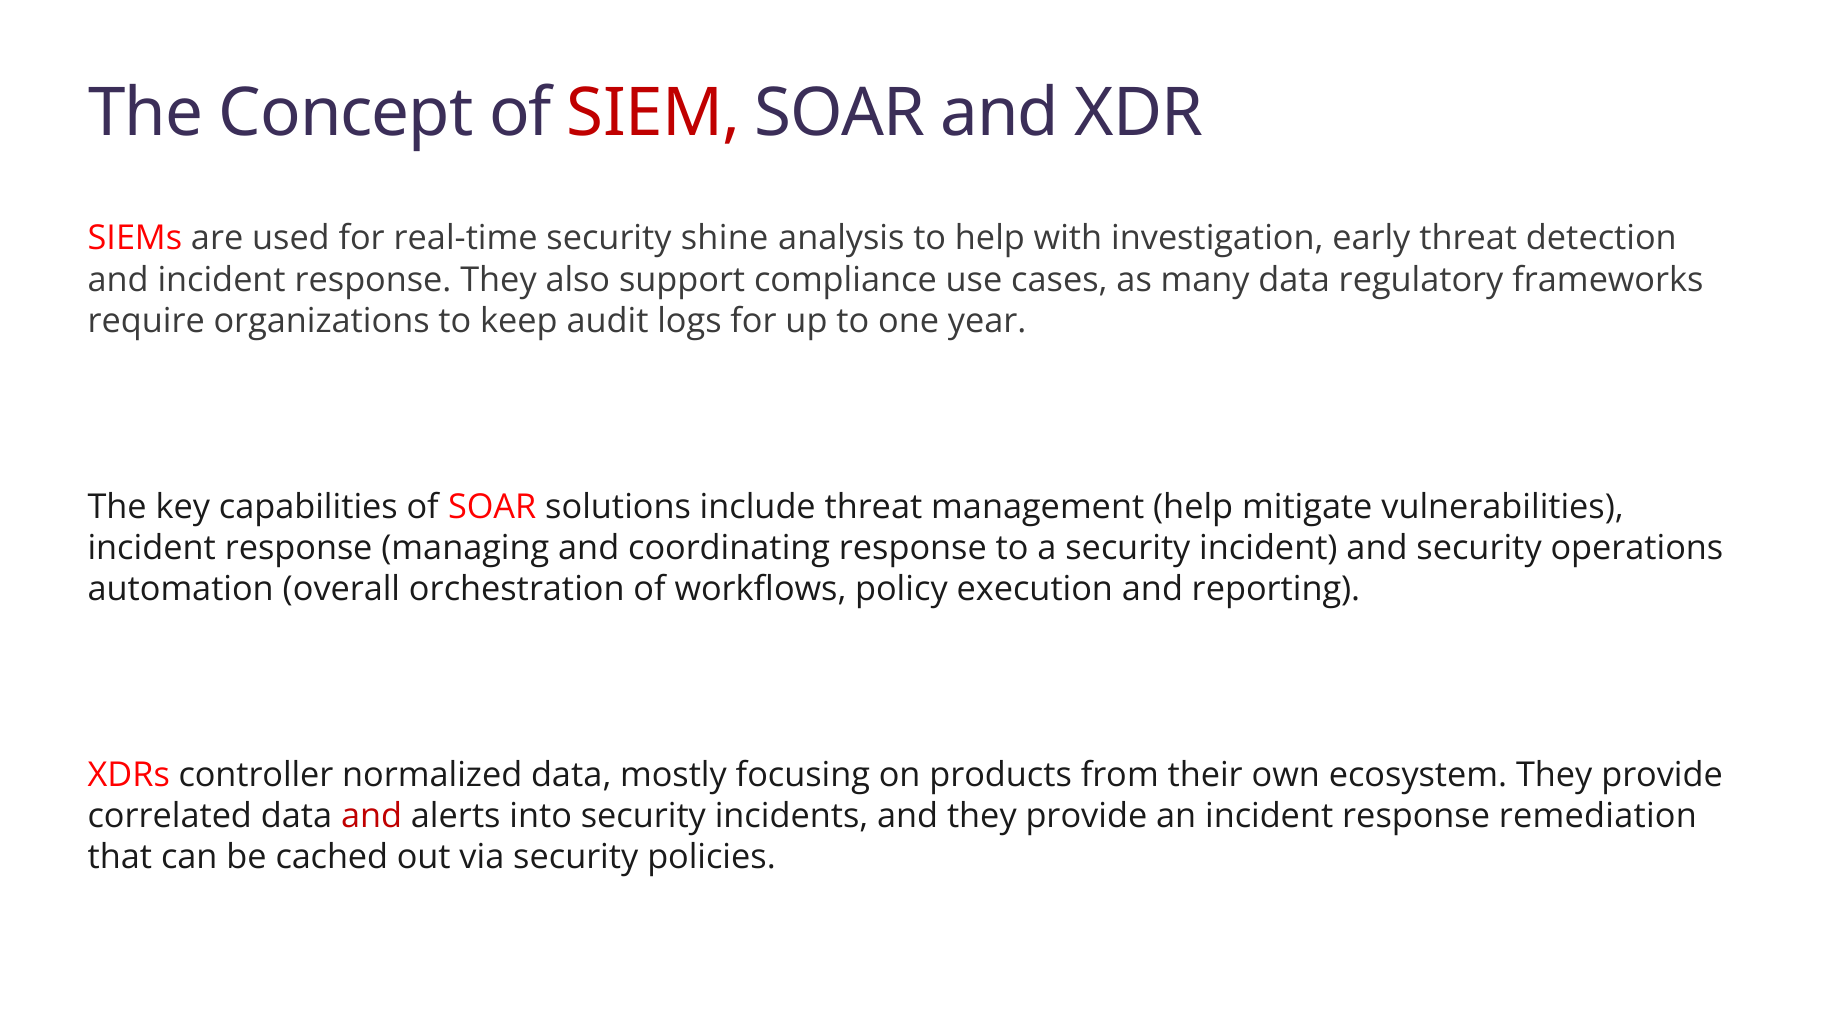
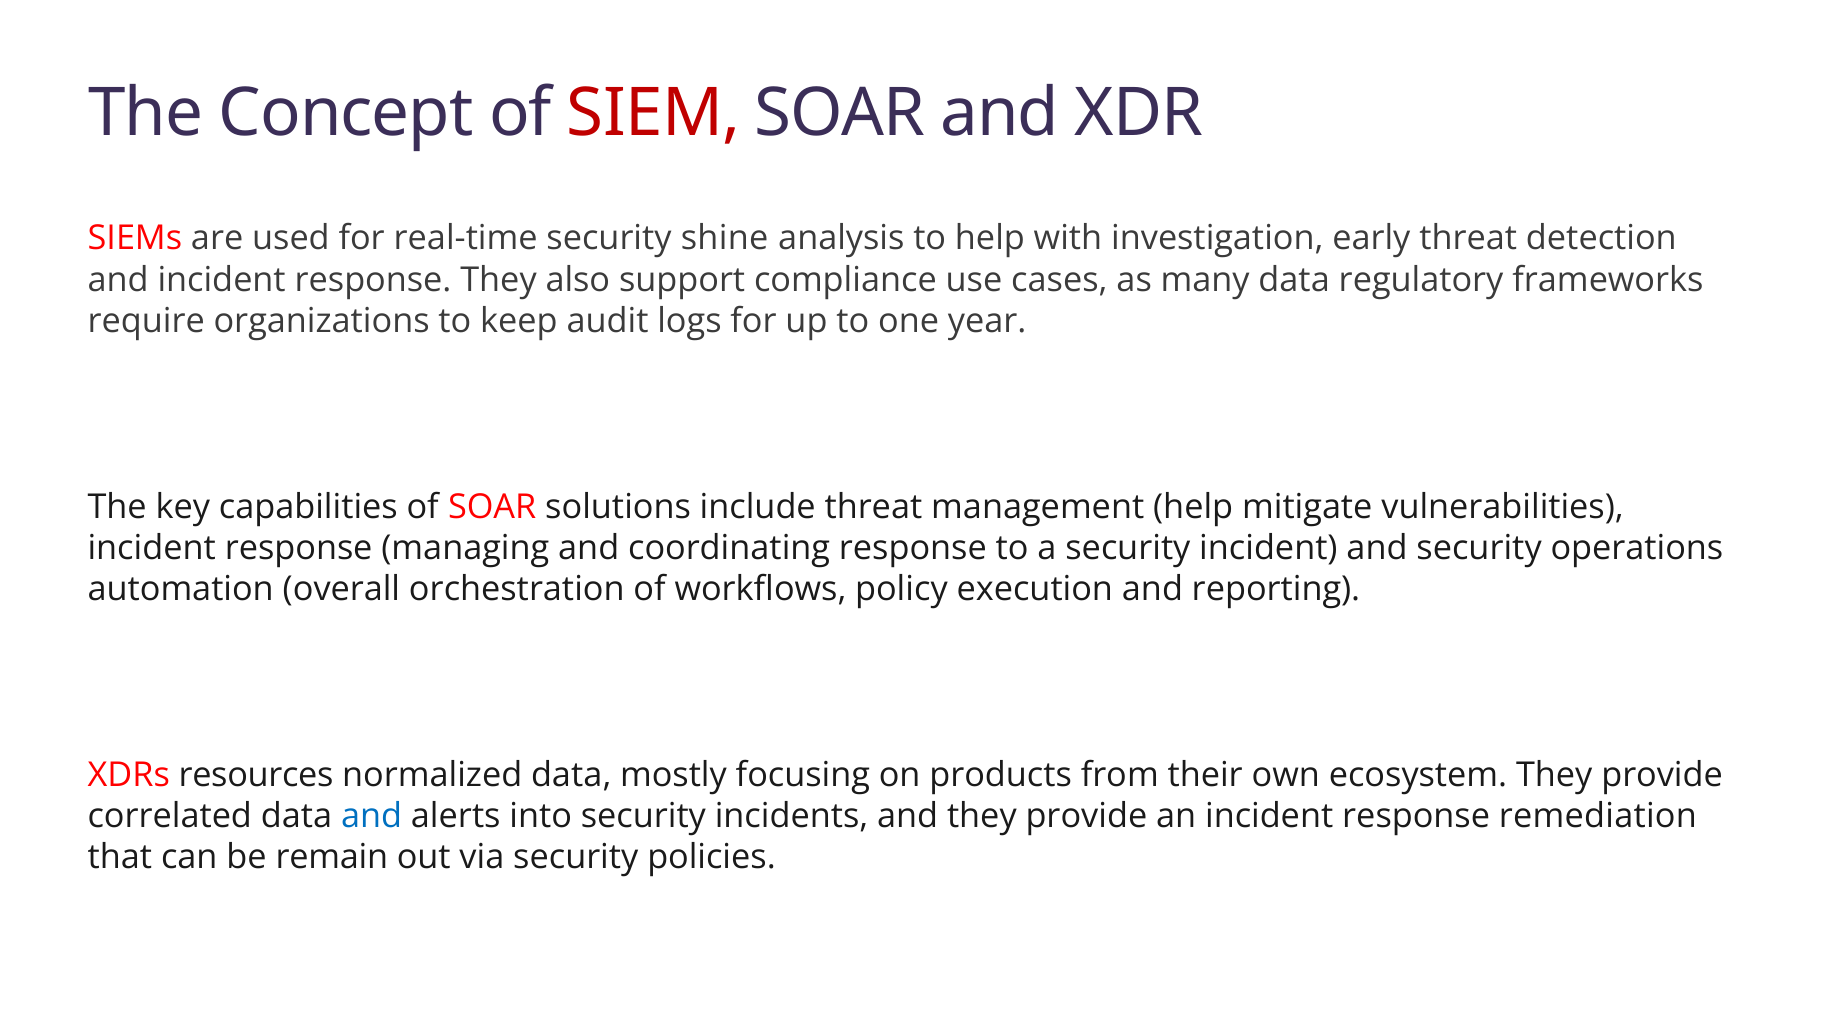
controller: controller -> resources (256, 774)
and colour: red -> blue (372, 816)
cached: cached -> remain (332, 857)
